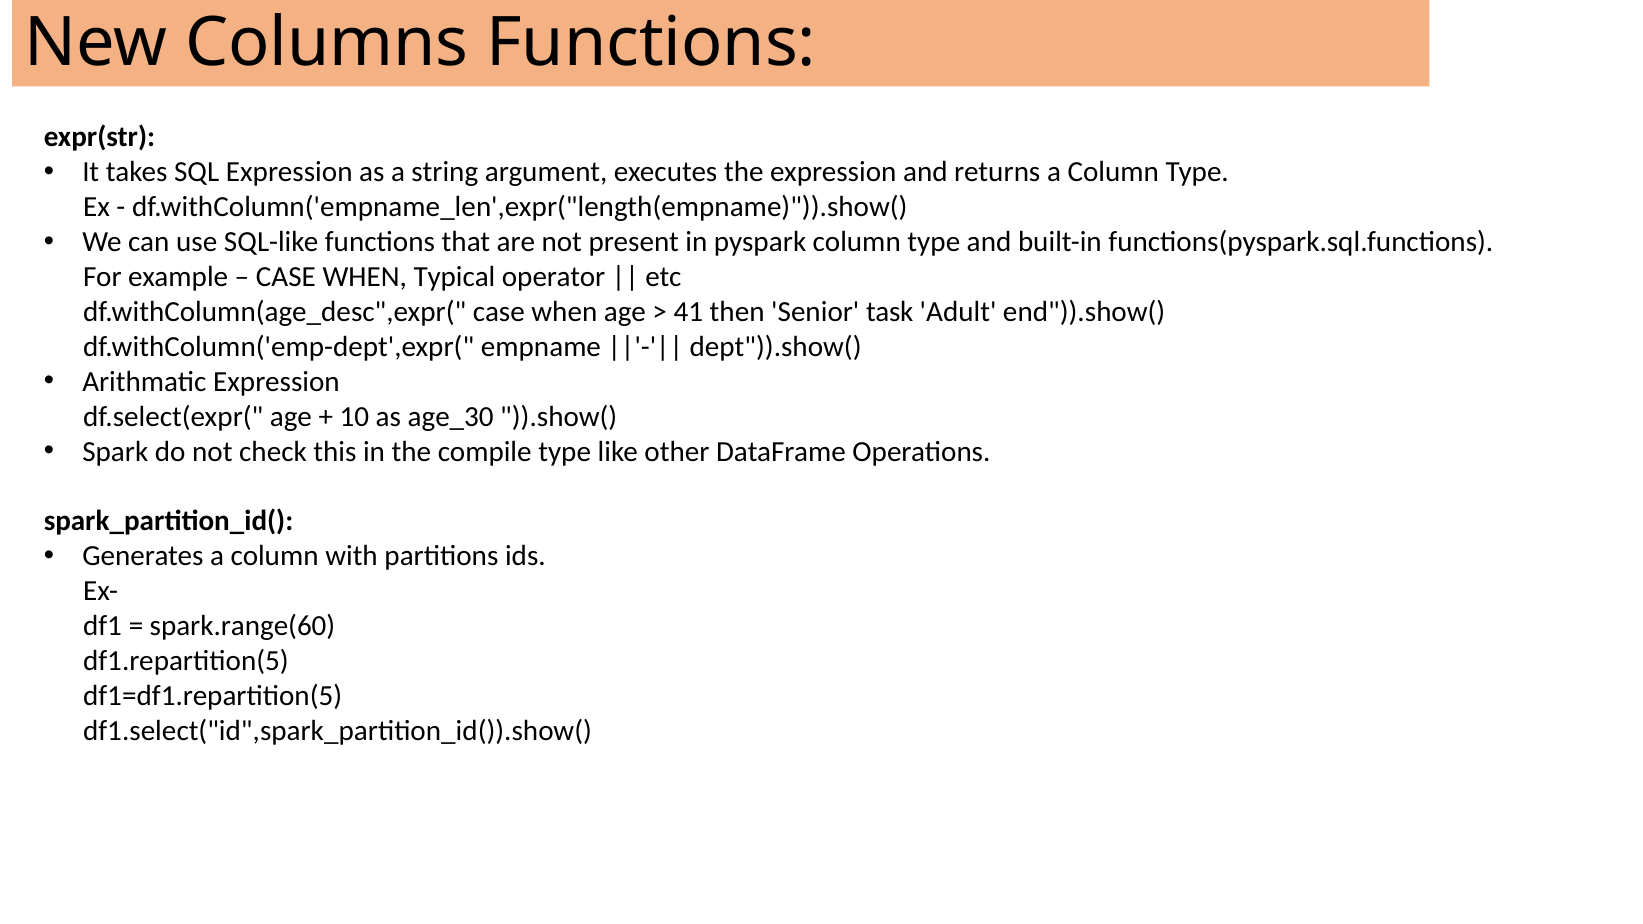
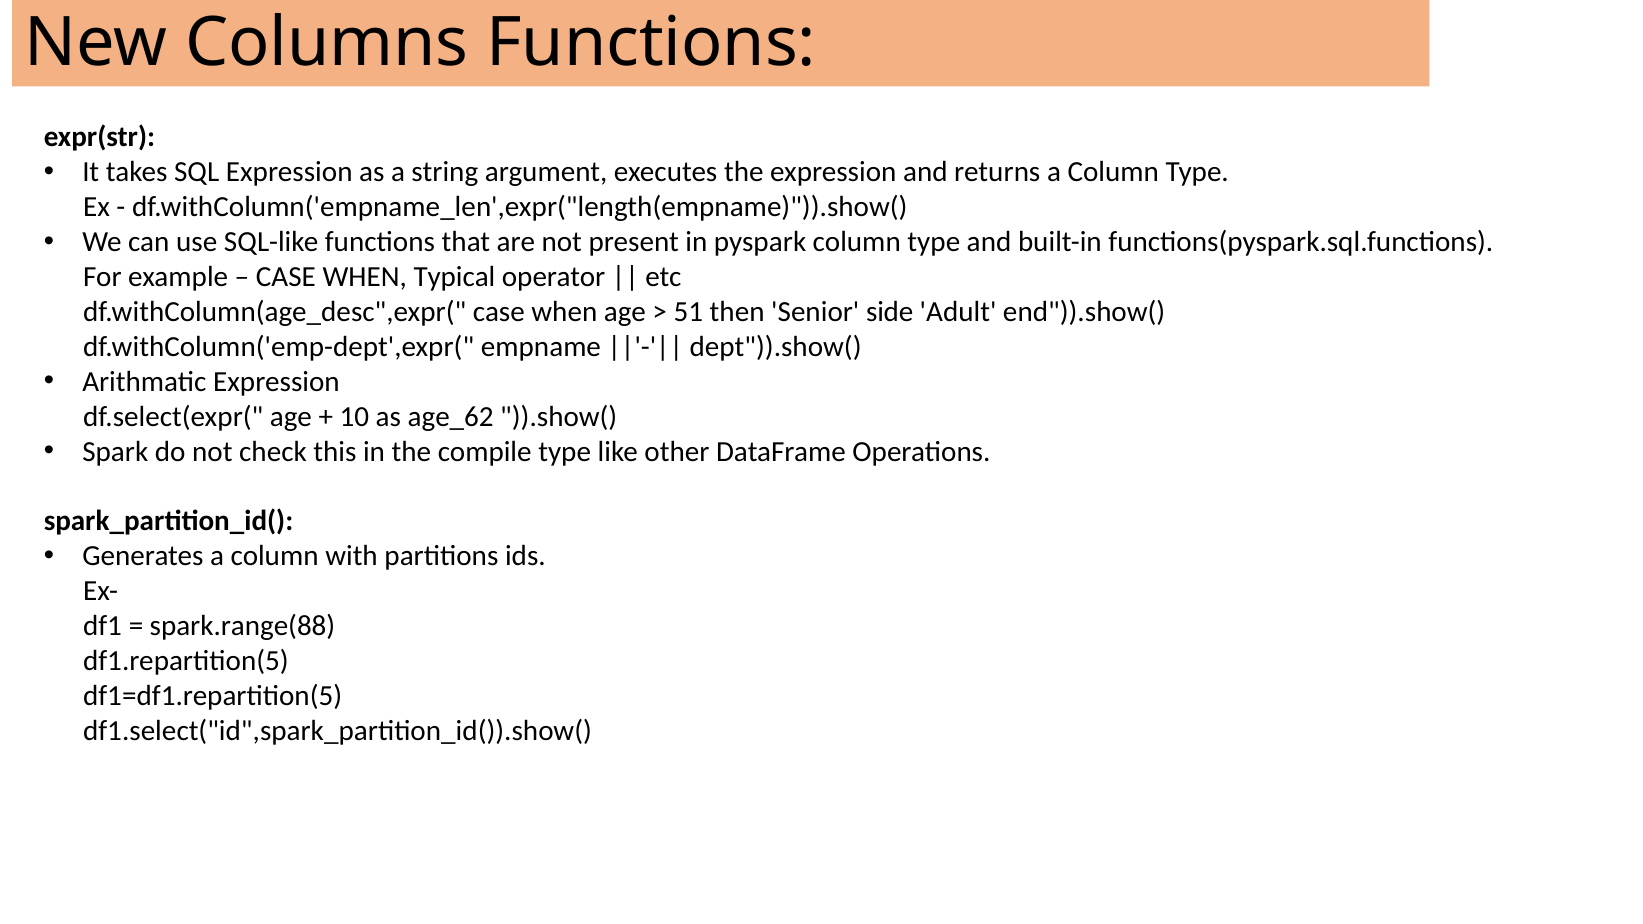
41: 41 -> 51 (688, 312)
task: task -> side (890, 312)
age_30: age_30 -> age_62 (451, 417)
spark.range(60: spark.range(60 -> spark.range(88 (242, 626)
